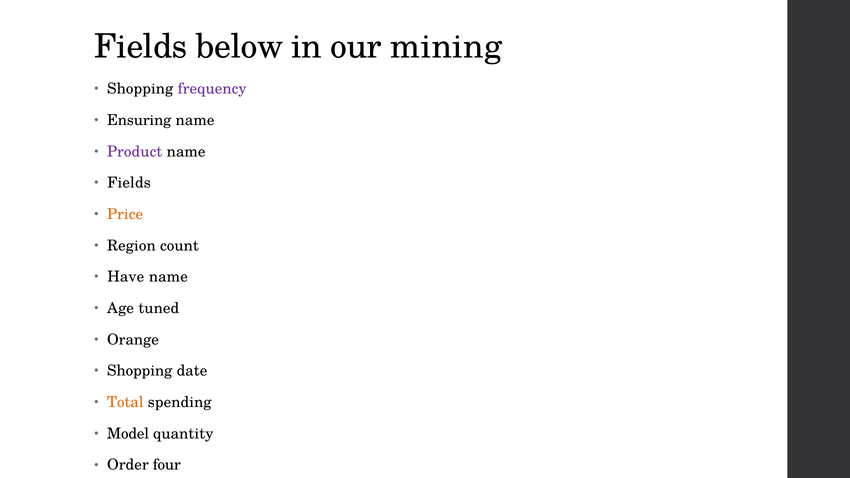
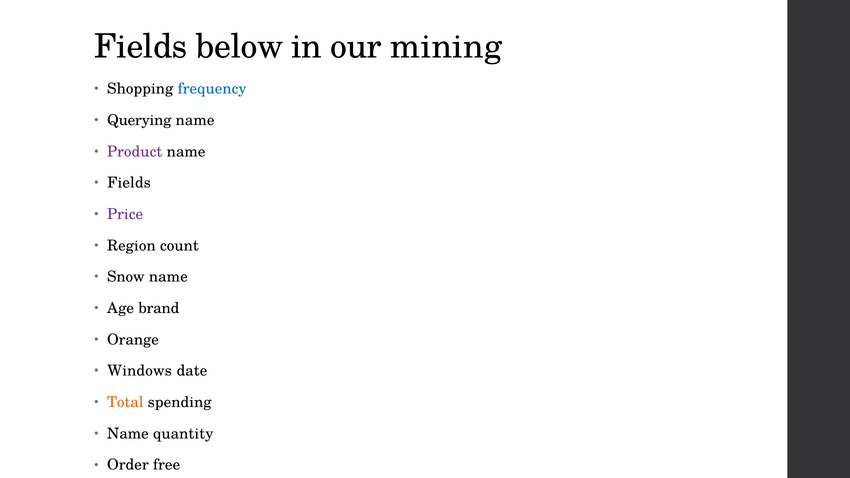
frequency colour: purple -> blue (212, 89)
Ensuring: Ensuring -> Querying (139, 120)
Price colour: orange -> purple (125, 214)
Have: Have -> Snow (126, 277)
tuned: tuned -> brand (159, 308)
Shopping: Shopping -> Windows (140, 371)
Model: Model -> Name (128, 434)
four: four -> free (167, 465)
